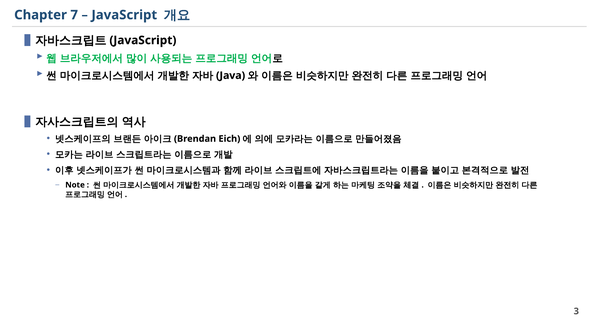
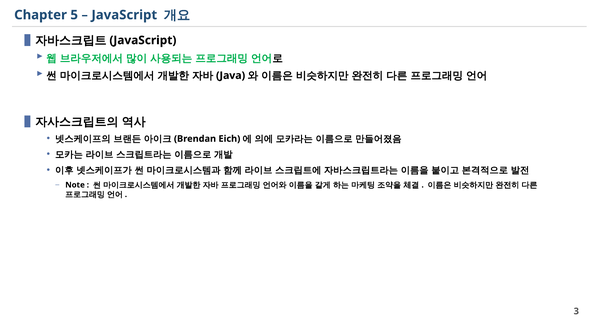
7: 7 -> 5 (74, 15)
